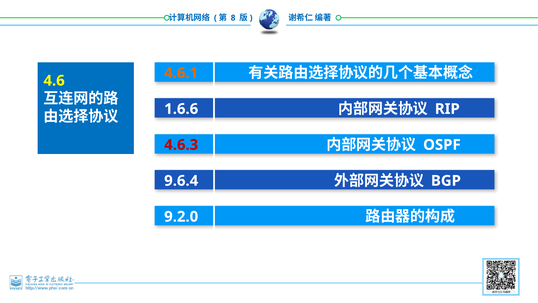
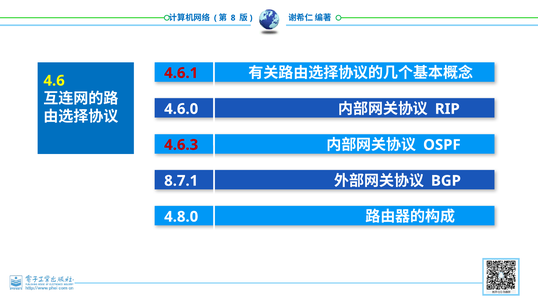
4.6.1 colour: orange -> red (181, 73)
1.6.6: 1.6.6 -> 4.6.0 (181, 109)
9.6.4: 9.6.4 -> 8.7.1 (181, 181)
9.2.0: 9.2.0 -> 4.8.0 (181, 216)
